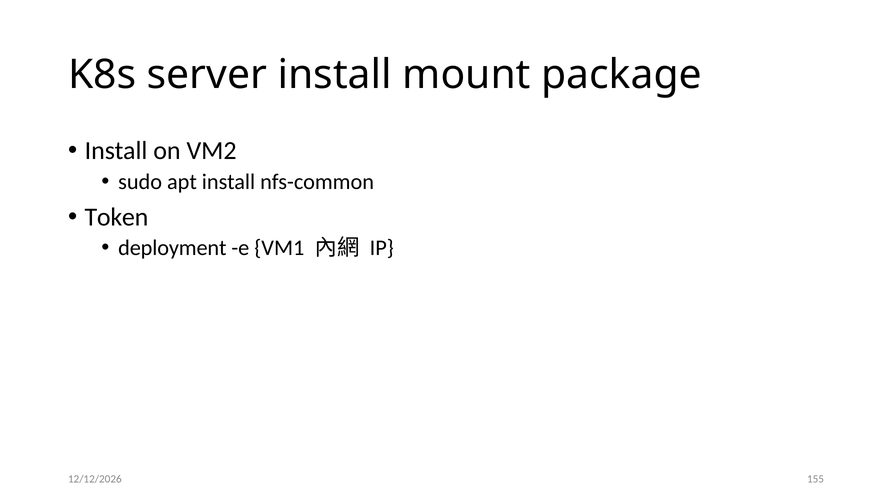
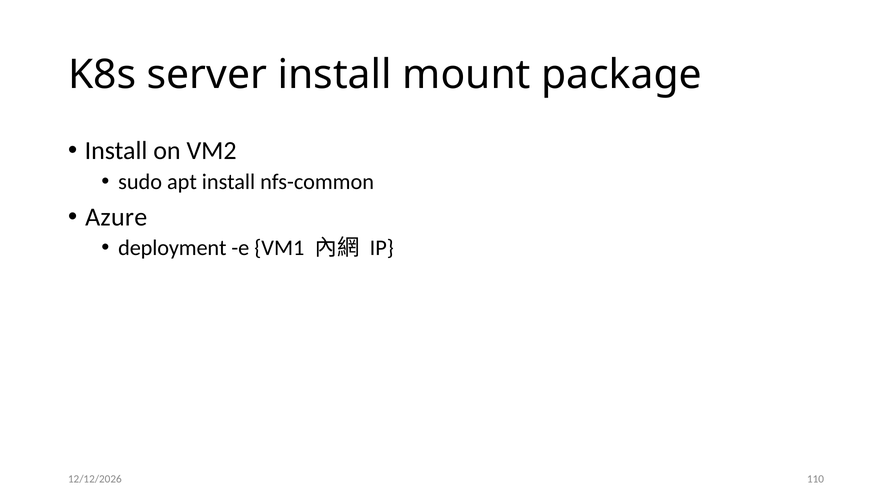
Token: Token -> Azure (116, 217)
155: 155 -> 110 (815, 479)
